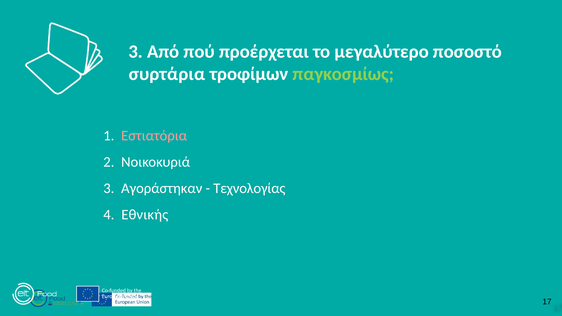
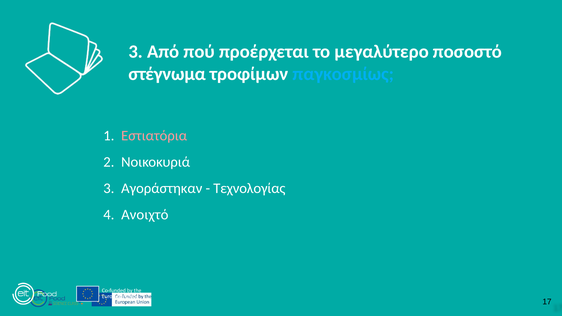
συρτάρια: συρτάρια -> στέγνωμα (167, 74)
παγκοσμίως colour: light green -> light blue (343, 74)
Εθνικής: Εθνικής -> Ανοιχτό (145, 215)
